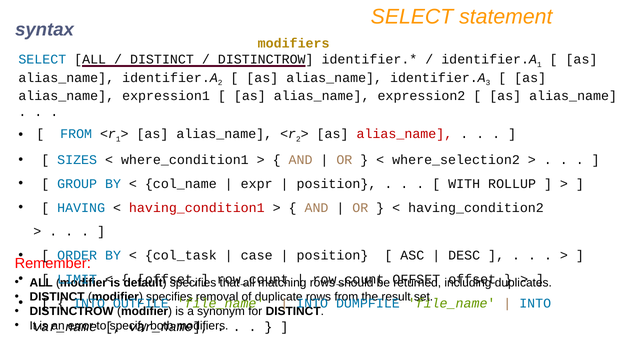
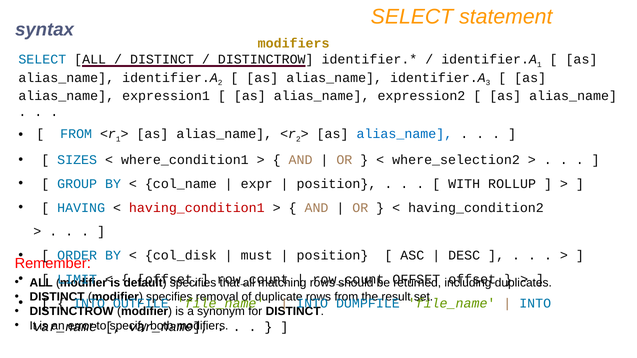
alias_name colour: red -> blue (404, 134)
col_task: col_task -> col_disk (181, 256)
case: case -> must (257, 256)
